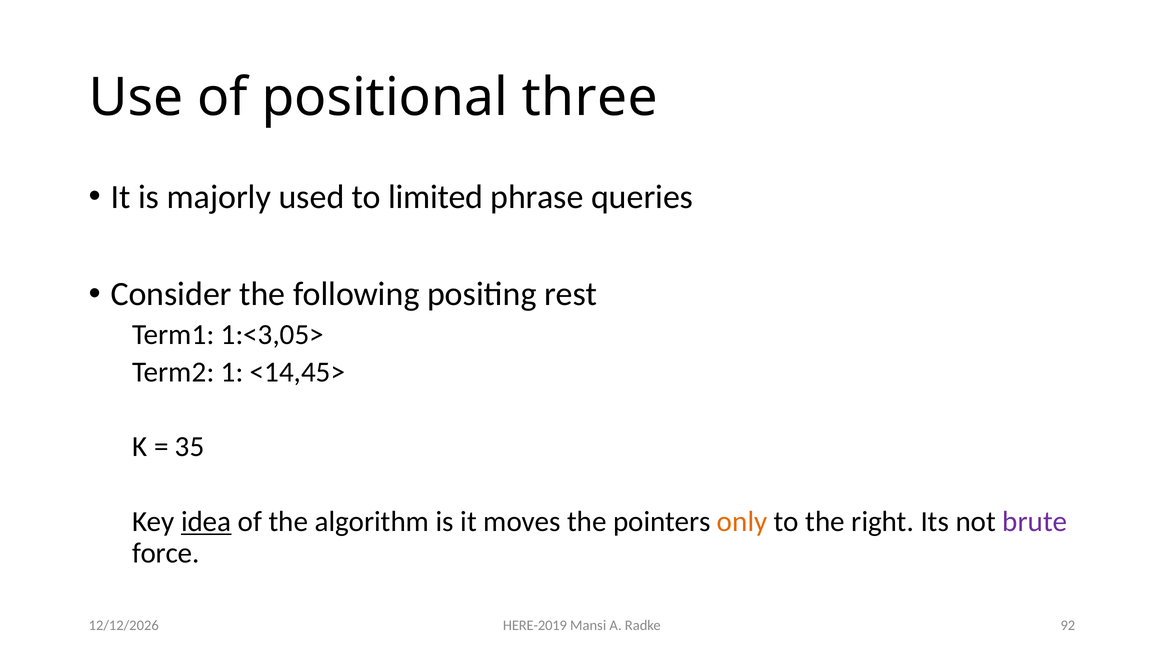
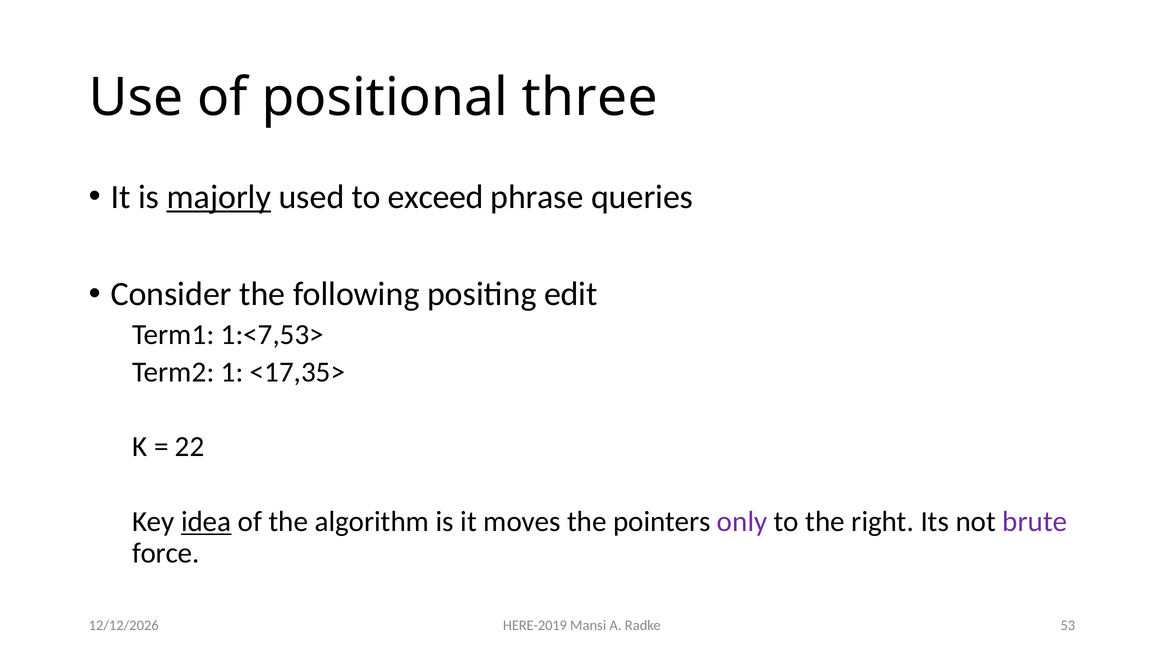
majorly underline: none -> present (219, 197)
limited: limited -> exceed (436, 197)
rest: rest -> edit (571, 294)
1:<3,05>: 1:<3,05> -> 1:<7,53> (272, 334)
<14,45>: <14,45> -> <17,35> (298, 372)
35: 35 -> 22 (190, 447)
only colour: orange -> purple (742, 522)
92: 92 -> 53 (1068, 625)
